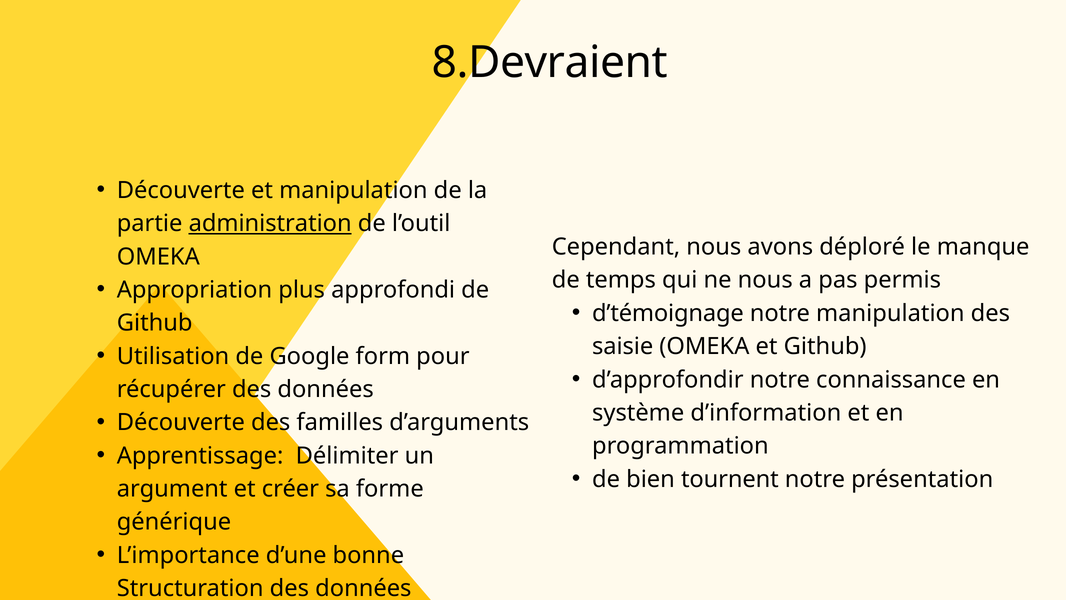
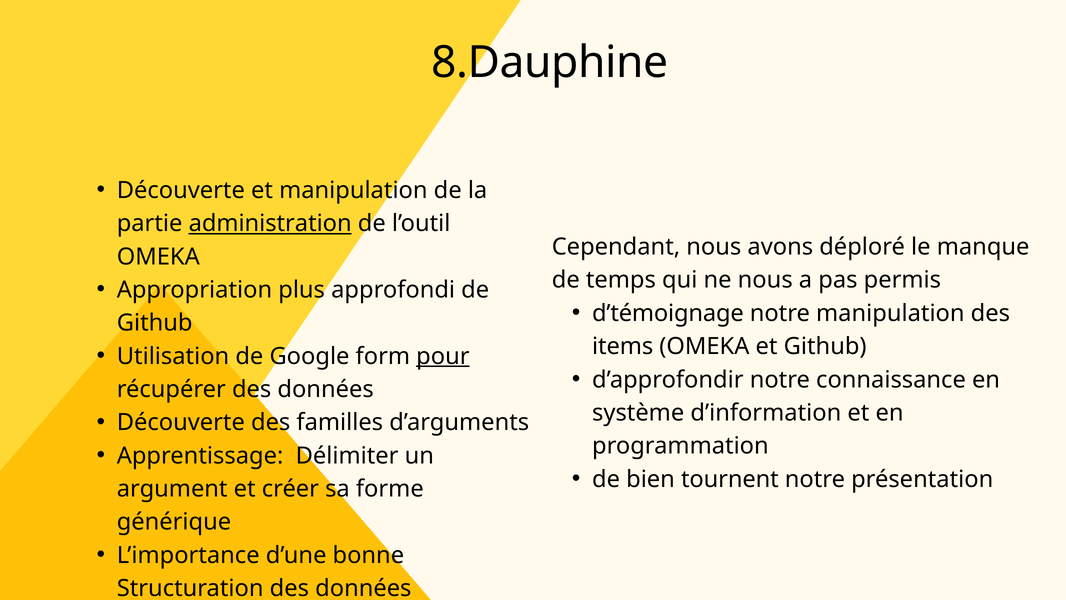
8.Devraient: 8.Devraient -> 8.Dauphine (550, 62)
saisie: saisie -> items (623, 346)
pour underline: none -> present (443, 356)
